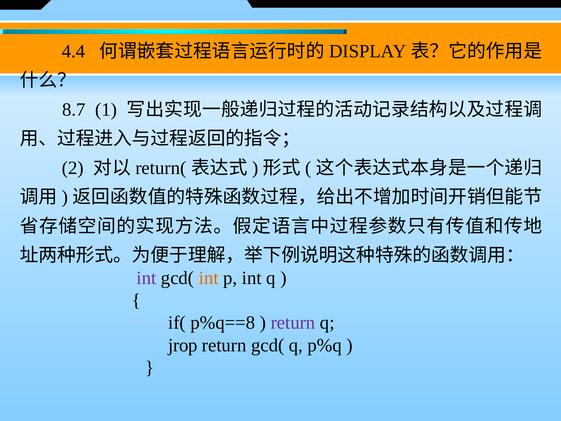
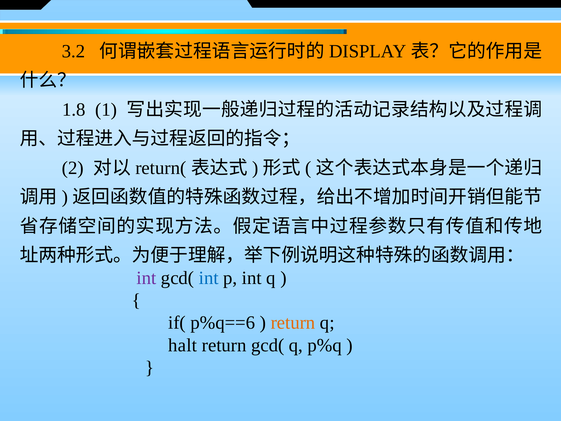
4.4: 4.4 -> 3.2 (73, 51)
8.7: 8.7 -> 1.8 (74, 110)
int colour: orange -> blue (209, 278)
p%q==8: p%q==8 -> p%q==6 (223, 323)
return colour: purple -> orange (293, 323)
jrop: jrop -> halt (183, 345)
